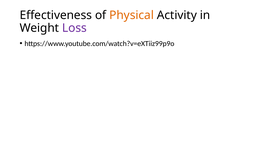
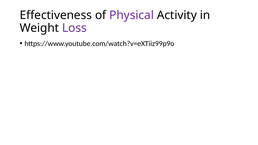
Physical colour: orange -> purple (132, 15)
